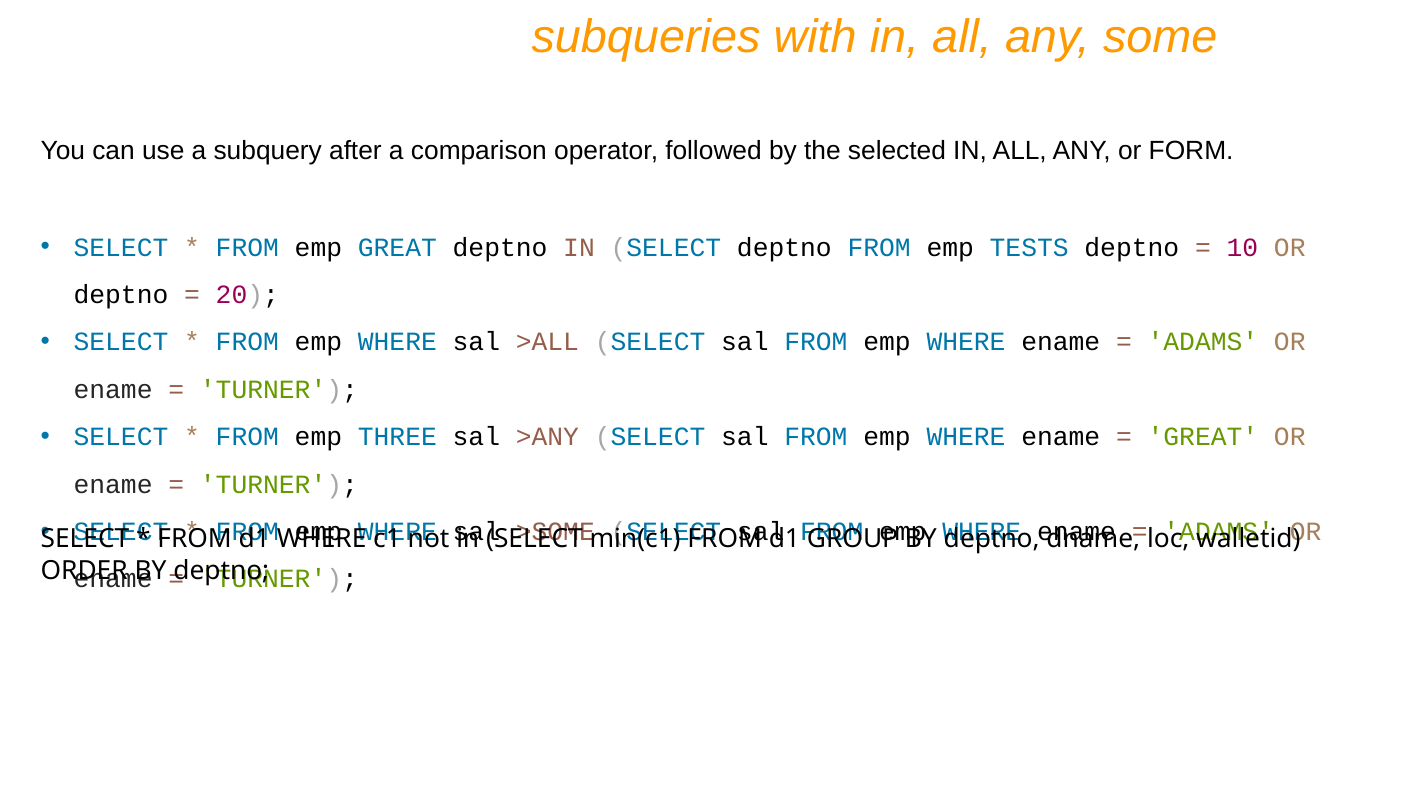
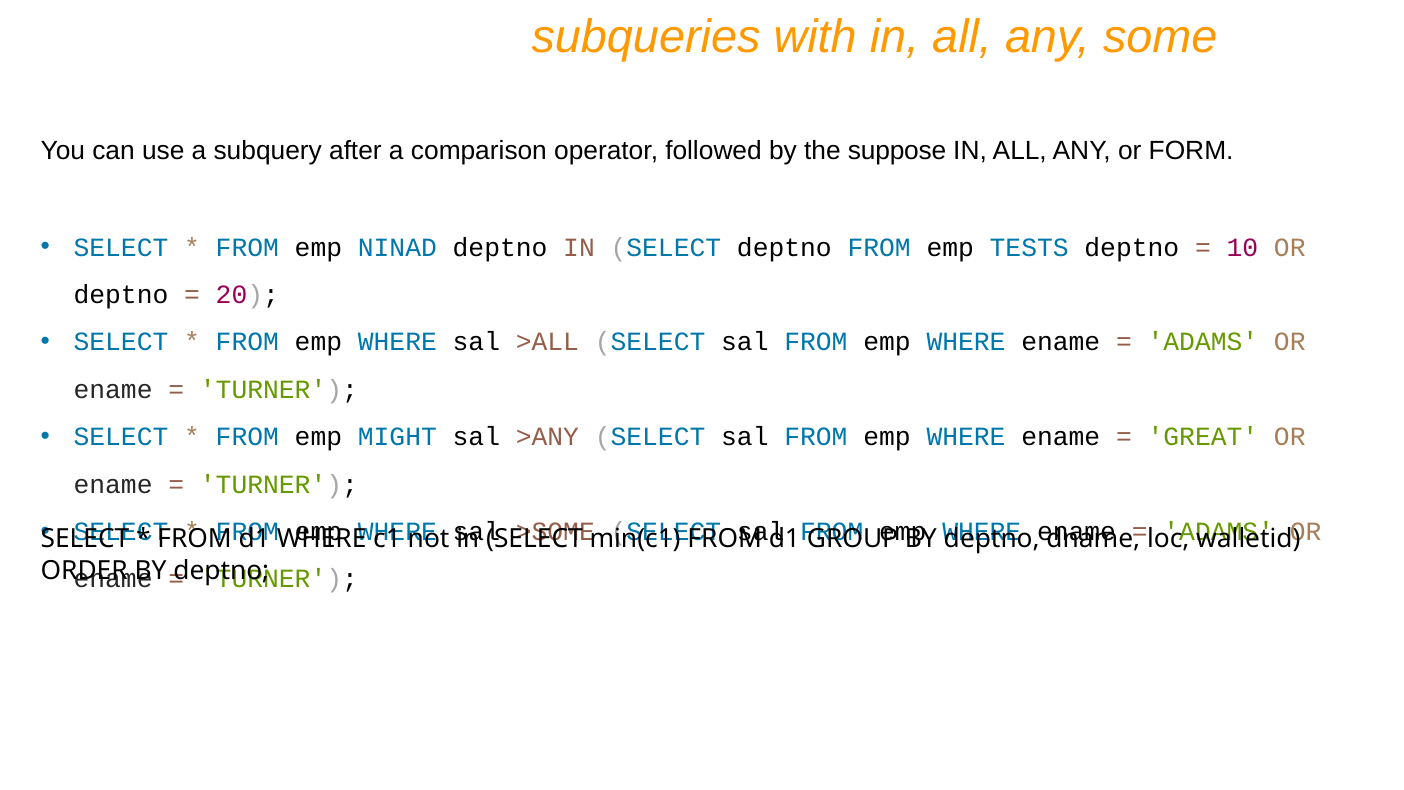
selected: selected -> suppose (897, 151)
emp GREAT: GREAT -> NINAD (397, 247)
THREE: THREE -> MIGHT (397, 437)
